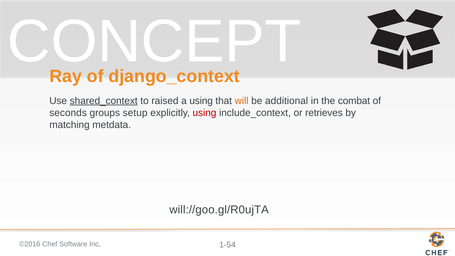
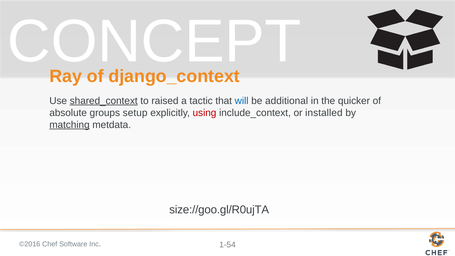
a using: using -> tactic (201, 101)
will colour: orange -> blue (242, 101)
combat: combat -> quicker (354, 101)
seconds: seconds -> absolute (68, 113)
retrieves: retrieves -> installed (324, 113)
matching underline: none -> present (69, 125)
will://goo.gl/R0ujTA: will://goo.gl/R0ujTA -> size://goo.gl/R0ujTA (219, 210)
